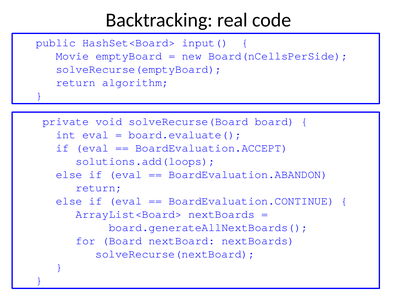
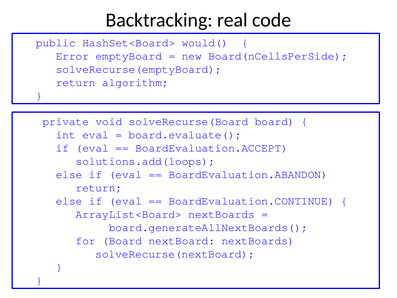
input(: input( -> would( (205, 43)
Movie: Movie -> Error (72, 56)
